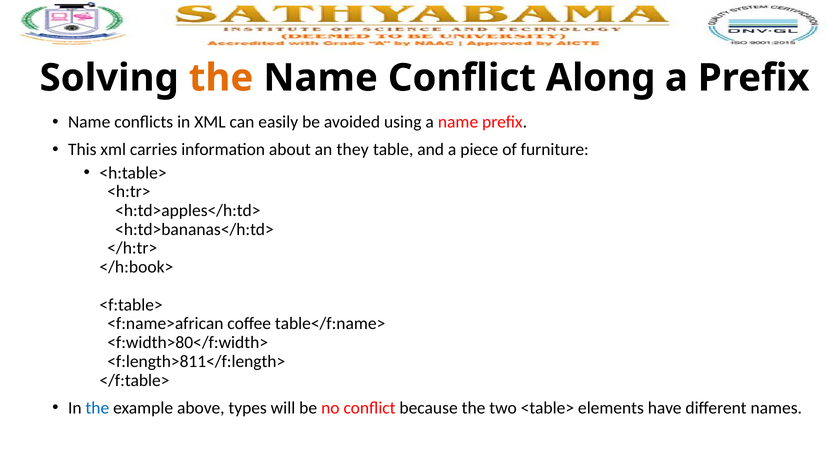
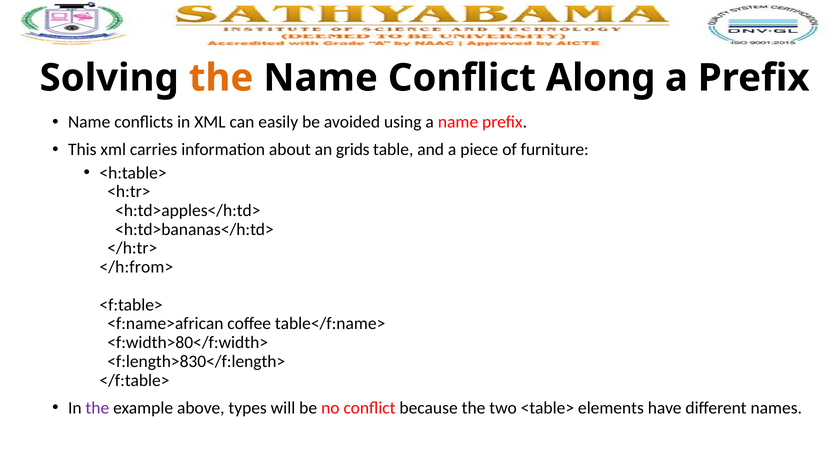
they: they -> grids (353, 150)
</h:book>: </h:book> -> </h:from> (136, 267)
<f:length>811</f:length>: <f:length>811</f:length> -> <f:length>830</f:length> (196, 362)
the colour: blue -> purple (97, 408)
